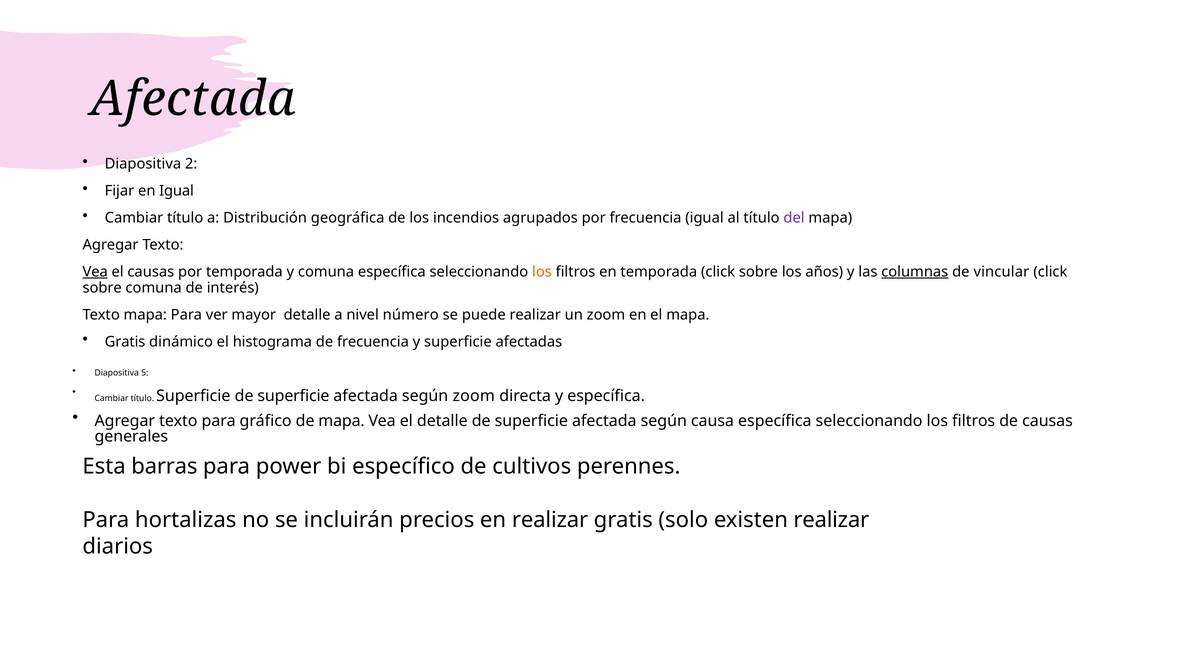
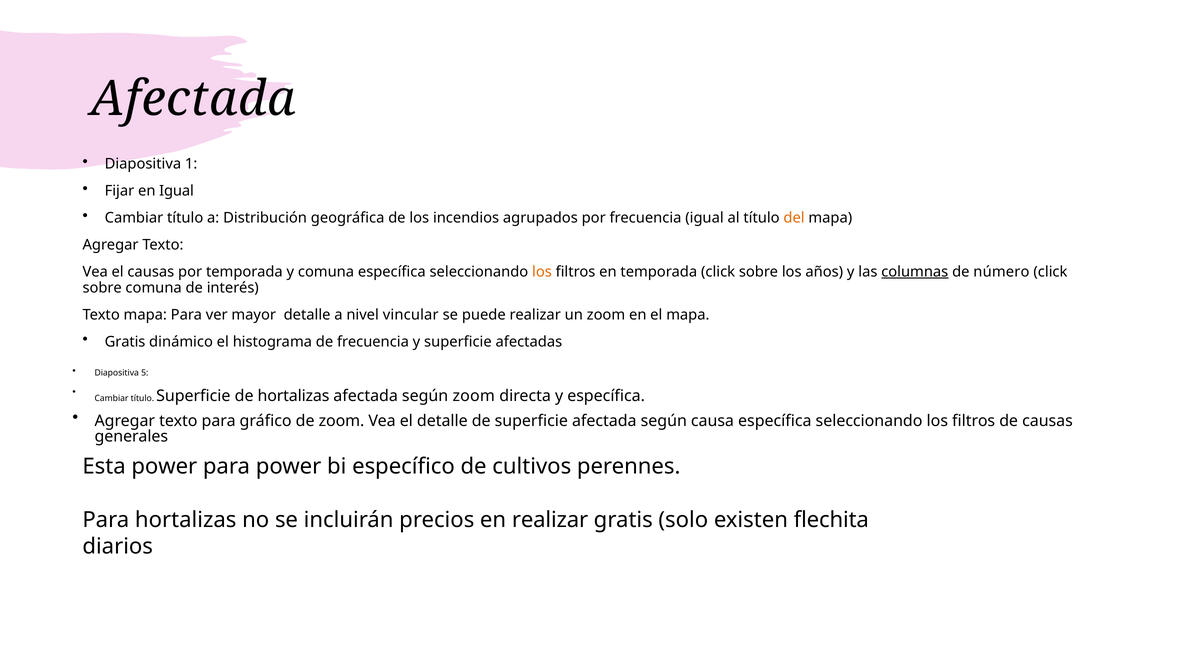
2: 2 -> 1 (191, 164)
del colour: purple -> orange (794, 218)
Vea underline: present -> none (95, 272)
vincular: vincular -> número (1001, 272)
número: número -> vincular (411, 315)
Superficie de superficie: superficie -> hortalizas (293, 396)
de mapa: mapa -> zoom (342, 421)
Esta barras: barras -> power (164, 466)
existen realizar: realizar -> flechita (831, 520)
